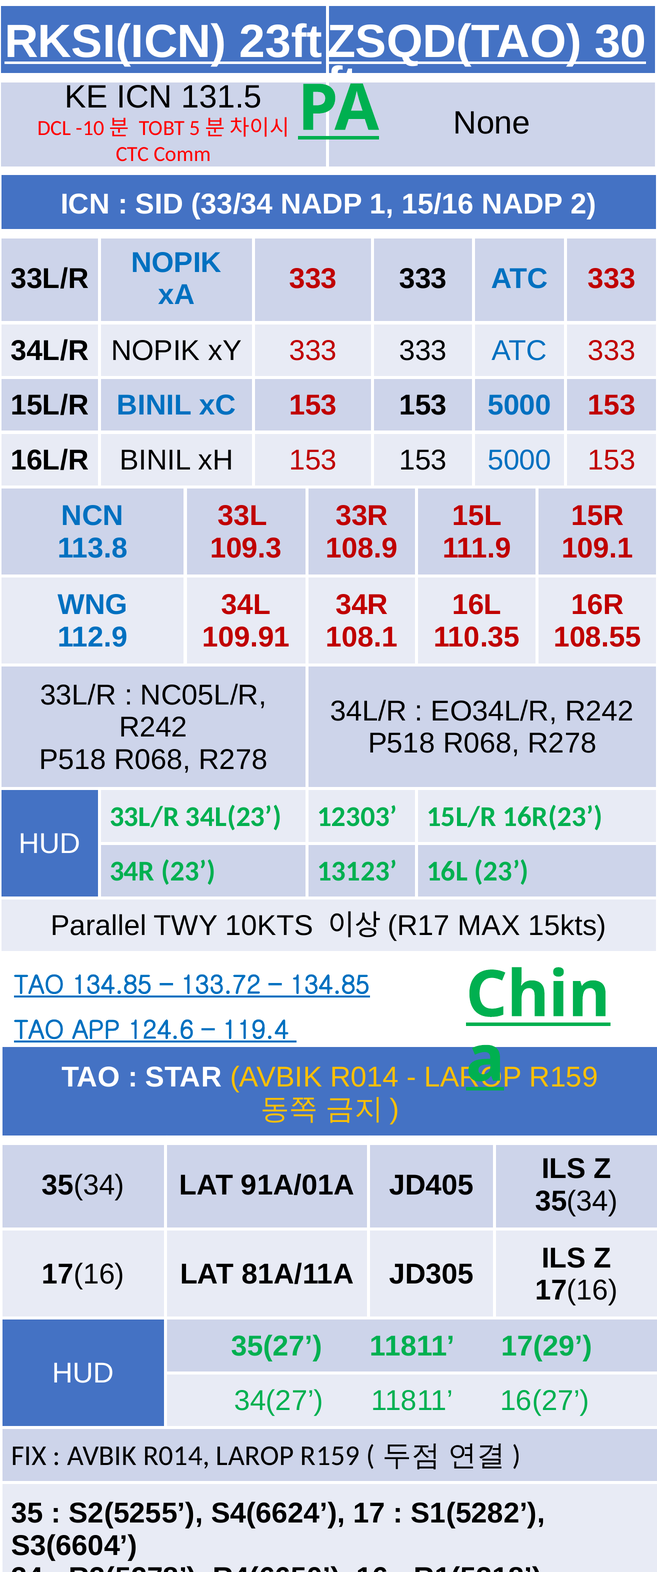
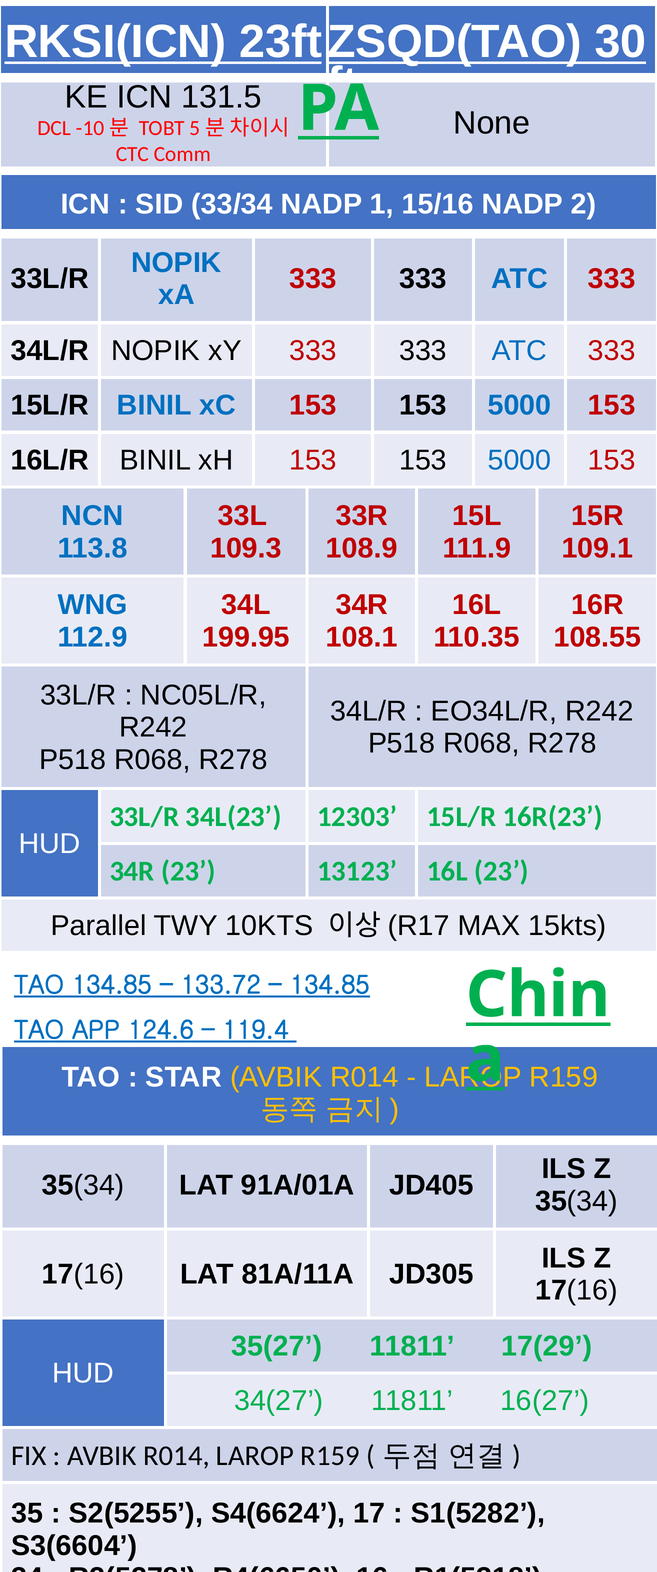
109.91: 109.91 -> 199.95 (246, 637)
